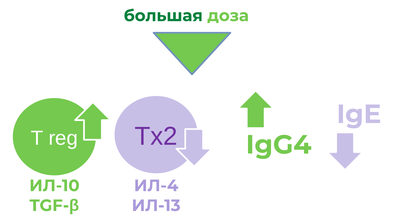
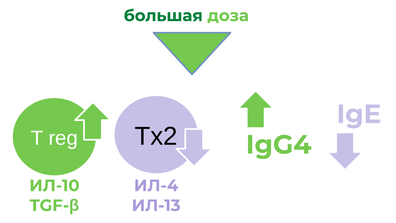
Tx2 colour: purple -> black (156, 136)
